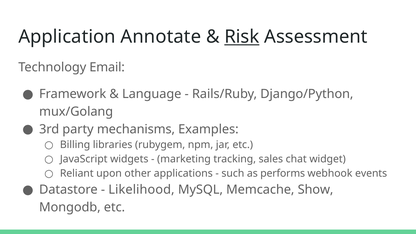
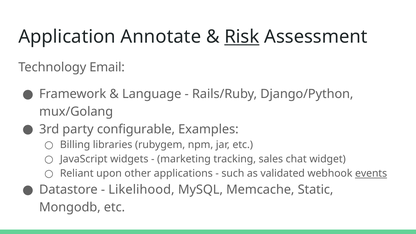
mechanisms: mechanisms -> configurable (136, 129)
performs: performs -> validated (283, 173)
events underline: none -> present (371, 173)
Show: Show -> Static (316, 190)
